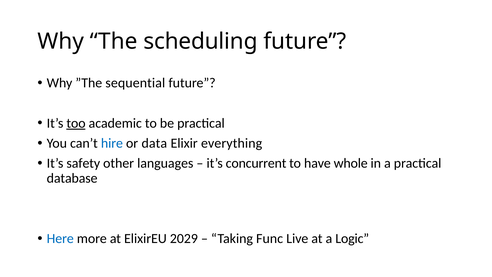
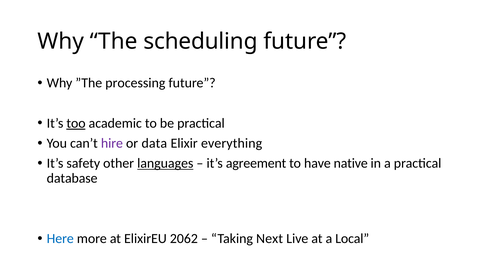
sequential: sequential -> processing (135, 83)
hire colour: blue -> purple (112, 143)
languages underline: none -> present (165, 163)
concurrent: concurrent -> agreement (256, 163)
whole: whole -> native (351, 163)
2029: 2029 -> 2062 (184, 238)
Func: Func -> Next (270, 238)
Logic: Logic -> Local (352, 238)
